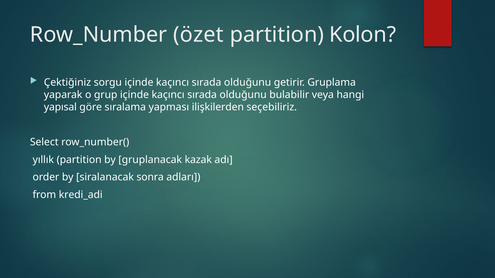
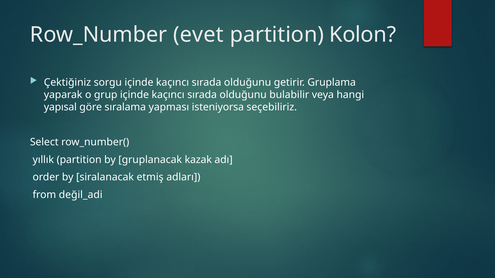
özet: özet -> evet (198, 35)
ilişkilerden: ilişkilerden -> isteniyorsa (218, 107)
sonra: sonra -> etmiş (150, 177)
kredi_adi: kredi_adi -> değil_adi (81, 195)
